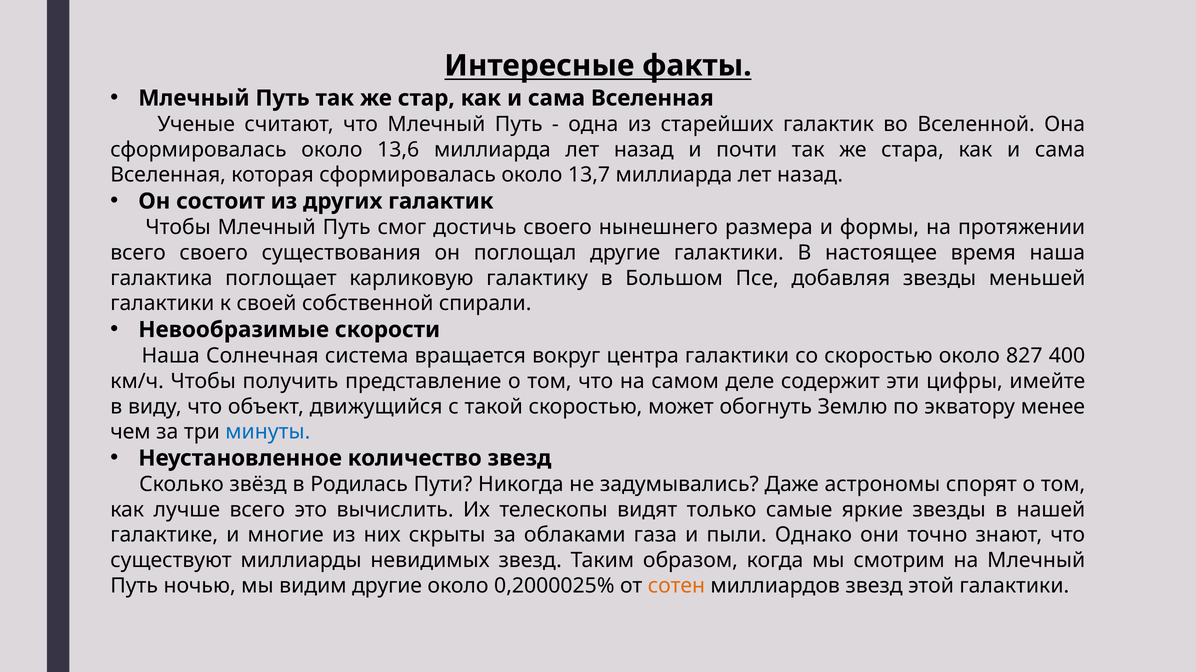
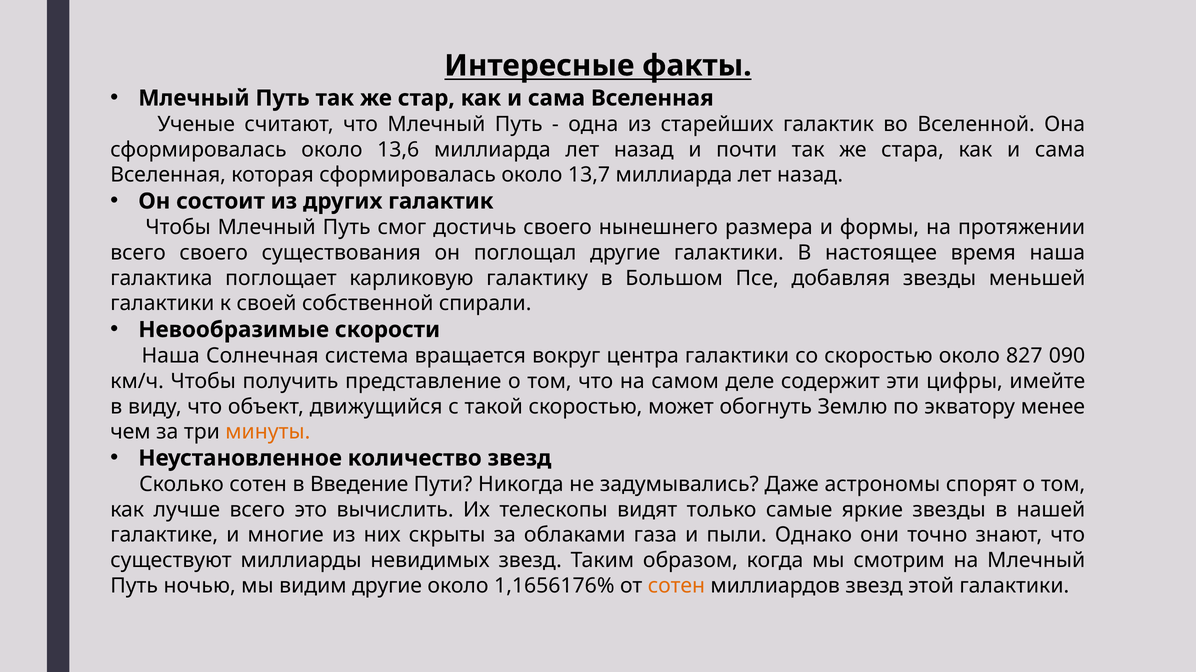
400: 400 -> 090 (1067, 356)
минуты colour: blue -> orange (268, 432)
Сколько звёзд: звёзд -> сотен (258, 485)
Родилась: Родилась -> Введение (359, 485)
0,2000025%: 0,2000025% -> 1,1656176% (554, 586)
